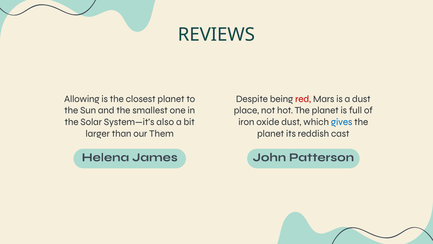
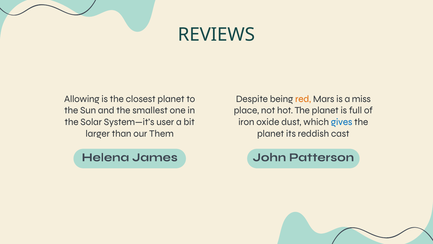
red colour: red -> orange (303, 99)
a dust: dust -> miss (361, 99)
also: also -> user (165, 122)
